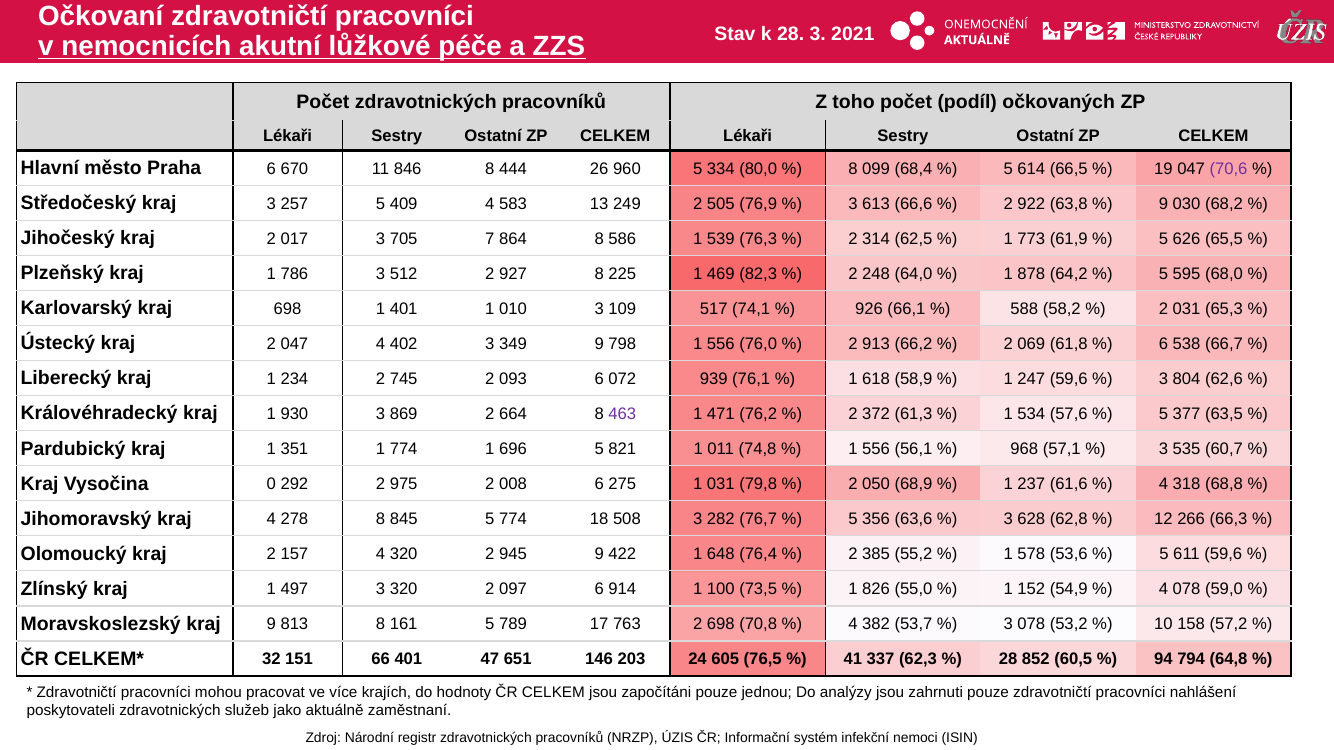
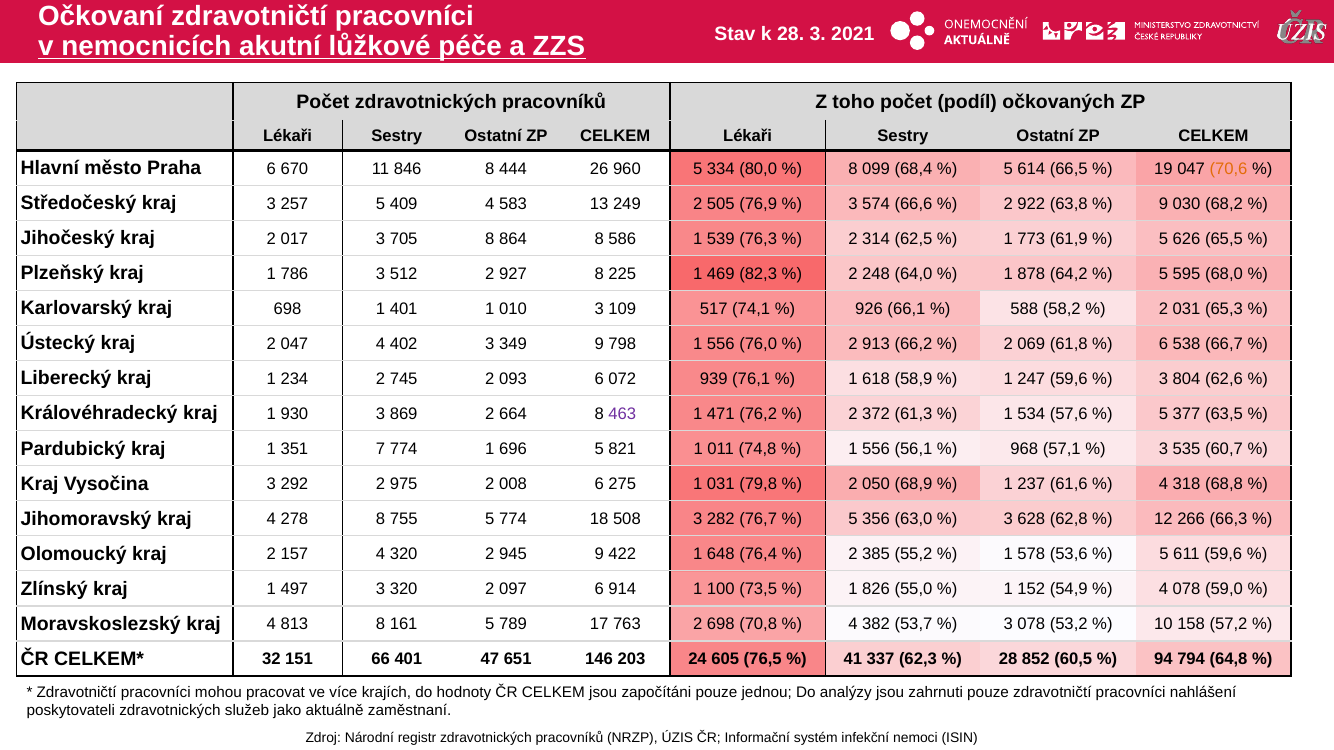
70,6 colour: purple -> orange (1229, 169)
613: 613 -> 574 (876, 204)
705 7: 7 -> 8 (490, 239)
351 1: 1 -> 7 (381, 449)
Vysočina 0: 0 -> 3 (271, 484)
845: 845 -> 755 (404, 519)
63,6: 63,6 -> 63,0 (913, 519)
Moravskoslezský kraj 9: 9 -> 4 (271, 625)
